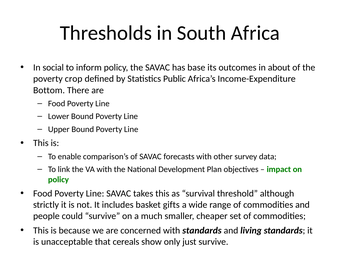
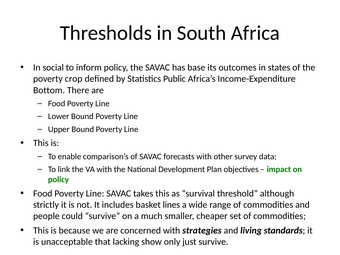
about: about -> states (279, 68)
gifts: gifts -> lines (171, 205)
with standards: standards -> strategies (202, 230)
cereals: cereals -> lacking (126, 242)
